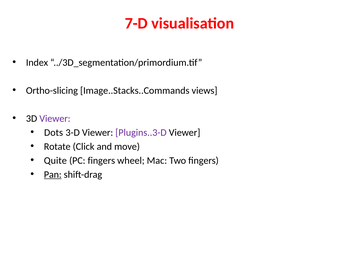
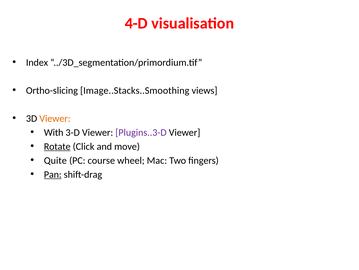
7-D: 7-D -> 4-D (136, 23)
Image..Stacks..Commands: Image..Stacks..Commands -> Image..Stacks..Smoothing (135, 90)
Viewer colour: purple -> orange (55, 118)
Dots: Dots -> With (54, 132)
Rotate underline: none -> present (57, 146)
PC fingers: fingers -> course (101, 160)
